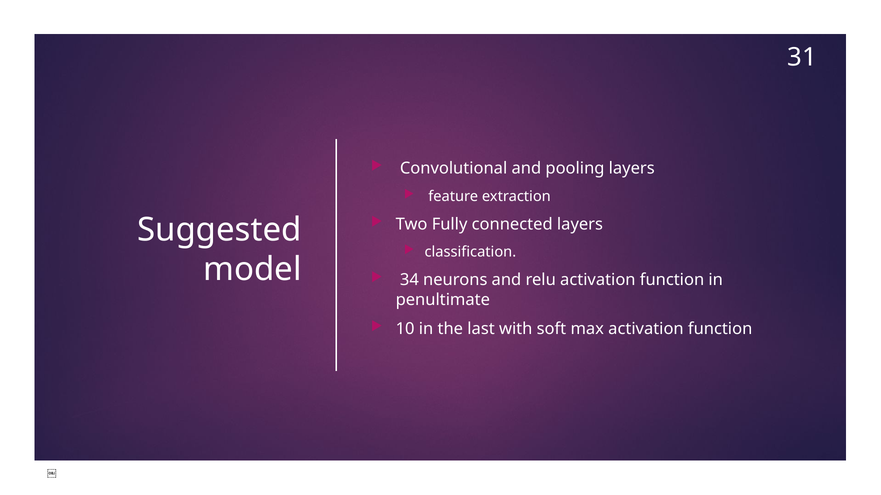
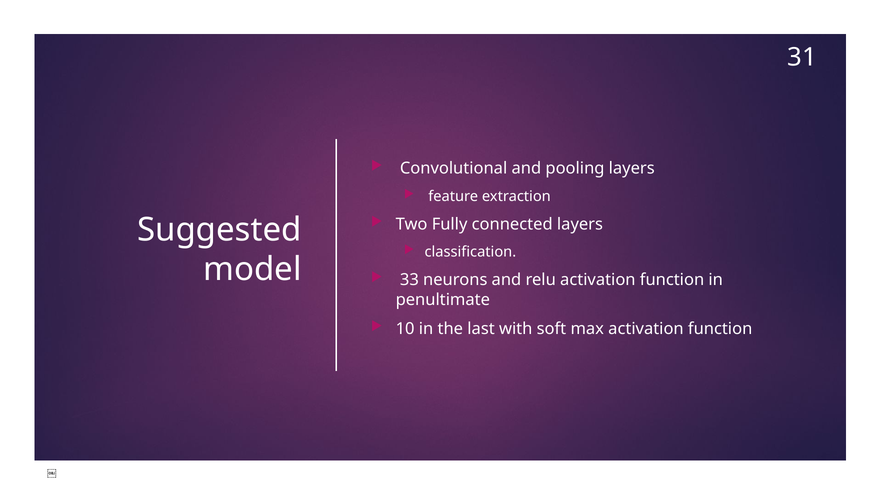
34: 34 -> 33 (409, 280)
